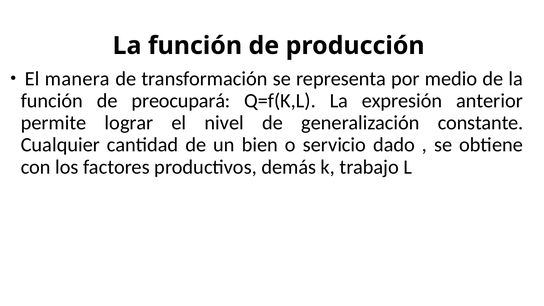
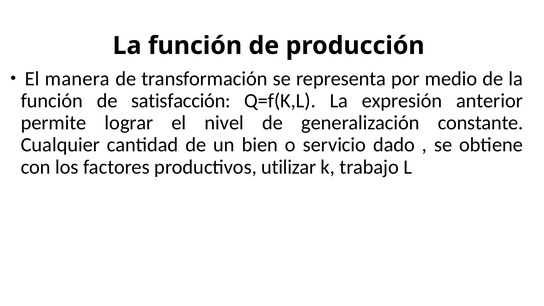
preocupará: preocupará -> satisfacción (181, 101)
demás: demás -> utilizar (289, 167)
